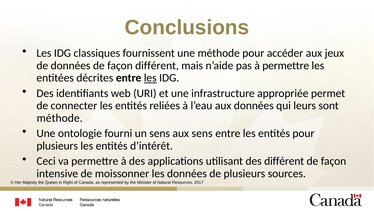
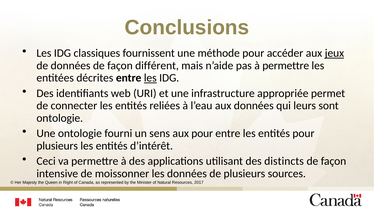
jeux underline: none -> present (334, 53)
méthode: méthode -> ontologie (60, 118)
aux sens: sens -> pour (202, 133)
des différent: différent -> distincts (284, 161)
